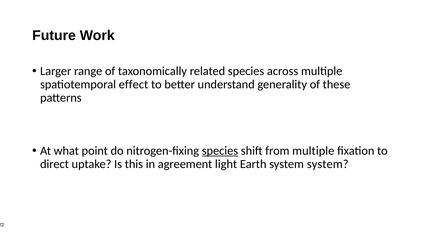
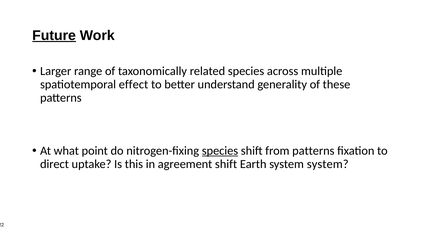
Future underline: none -> present (54, 35)
from multiple: multiple -> patterns (313, 151)
agreement light: light -> shift (226, 164)
